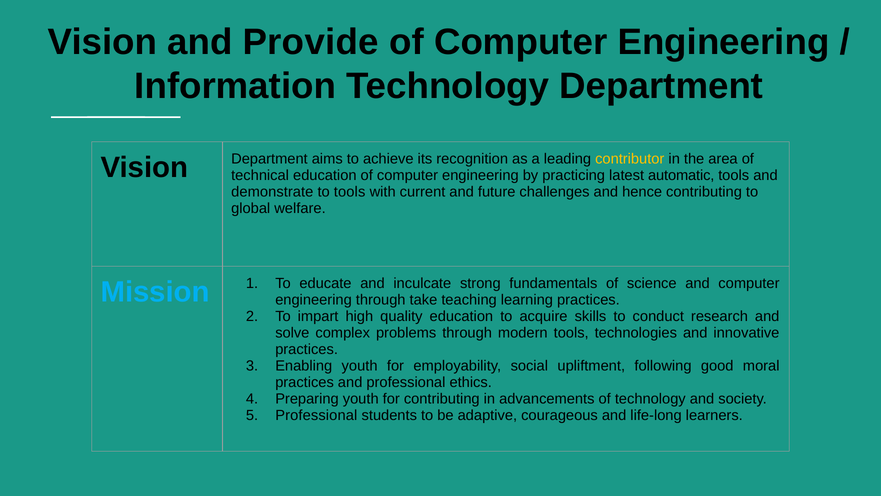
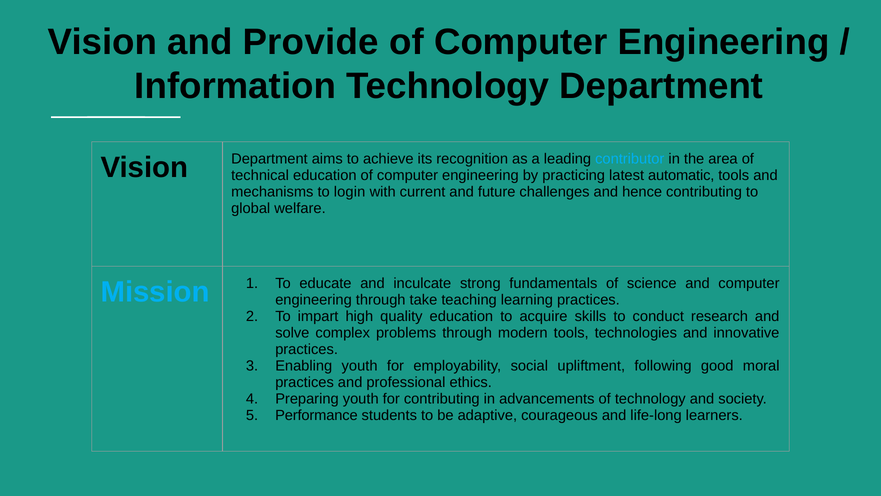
contributor colour: yellow -> light blue (630, 159)
demonstrate: demonstrate -> mechanisms (272, 192)
to tools: tools -> login (350, 192)
Professional: Professional -> Performance (316, 415)
